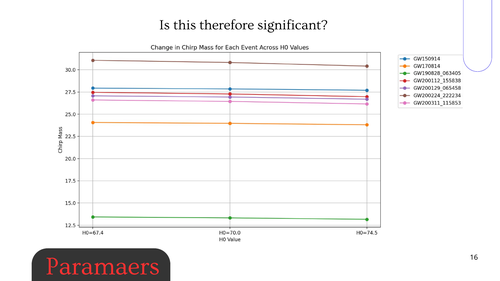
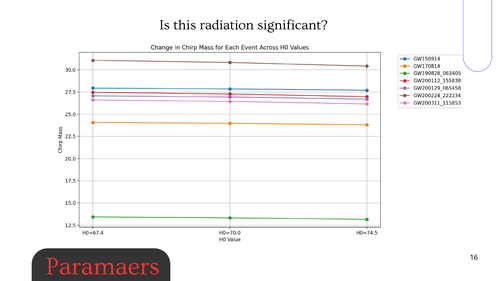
therefore: therefore -> radiation (227, 25)
